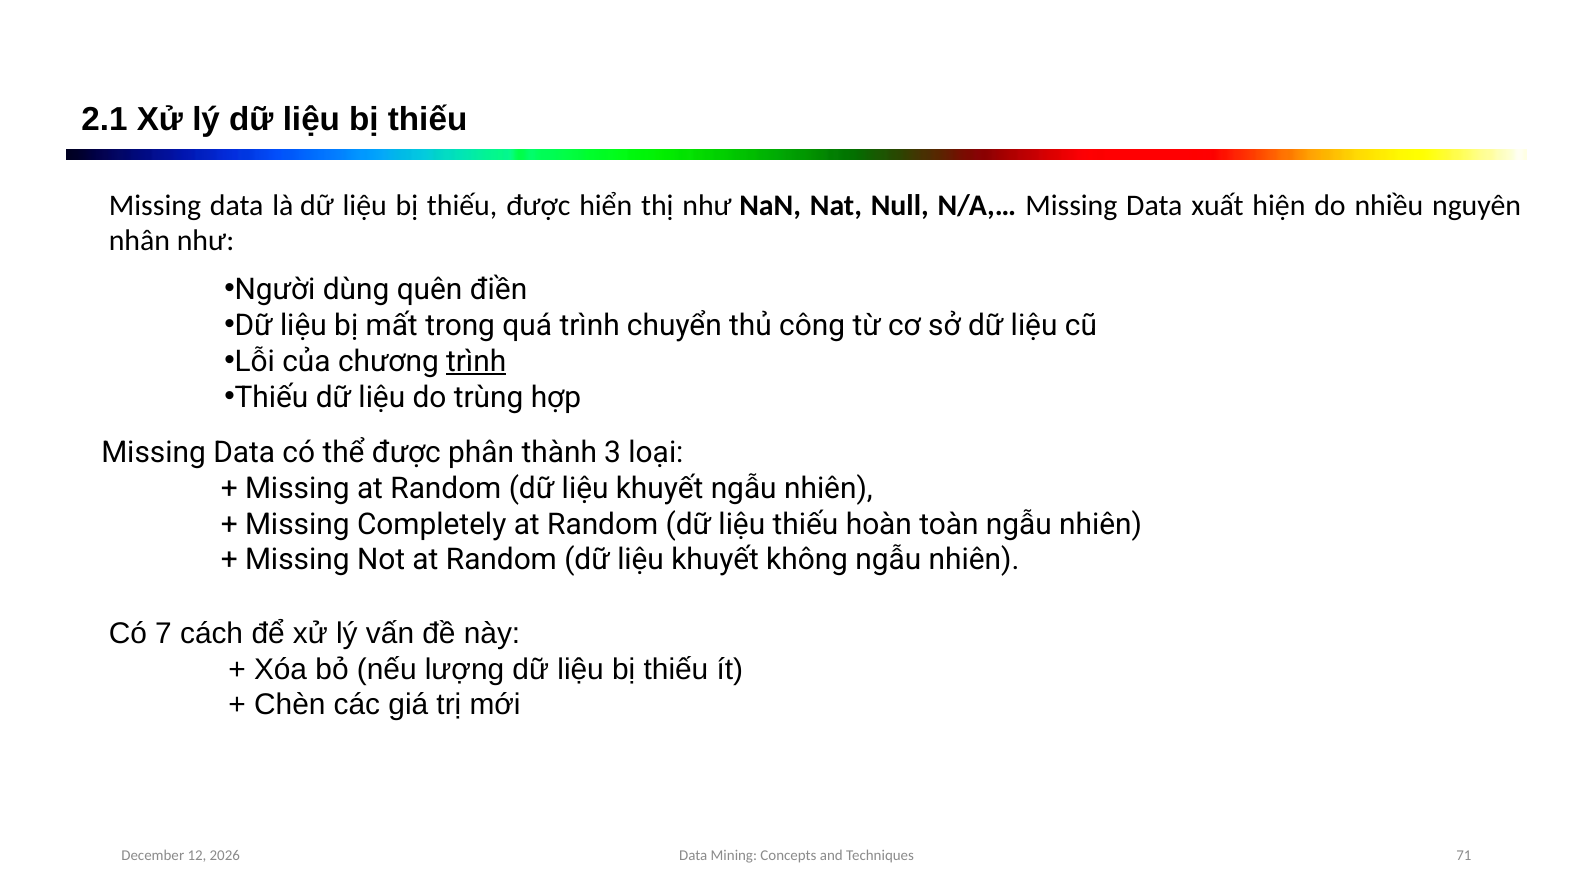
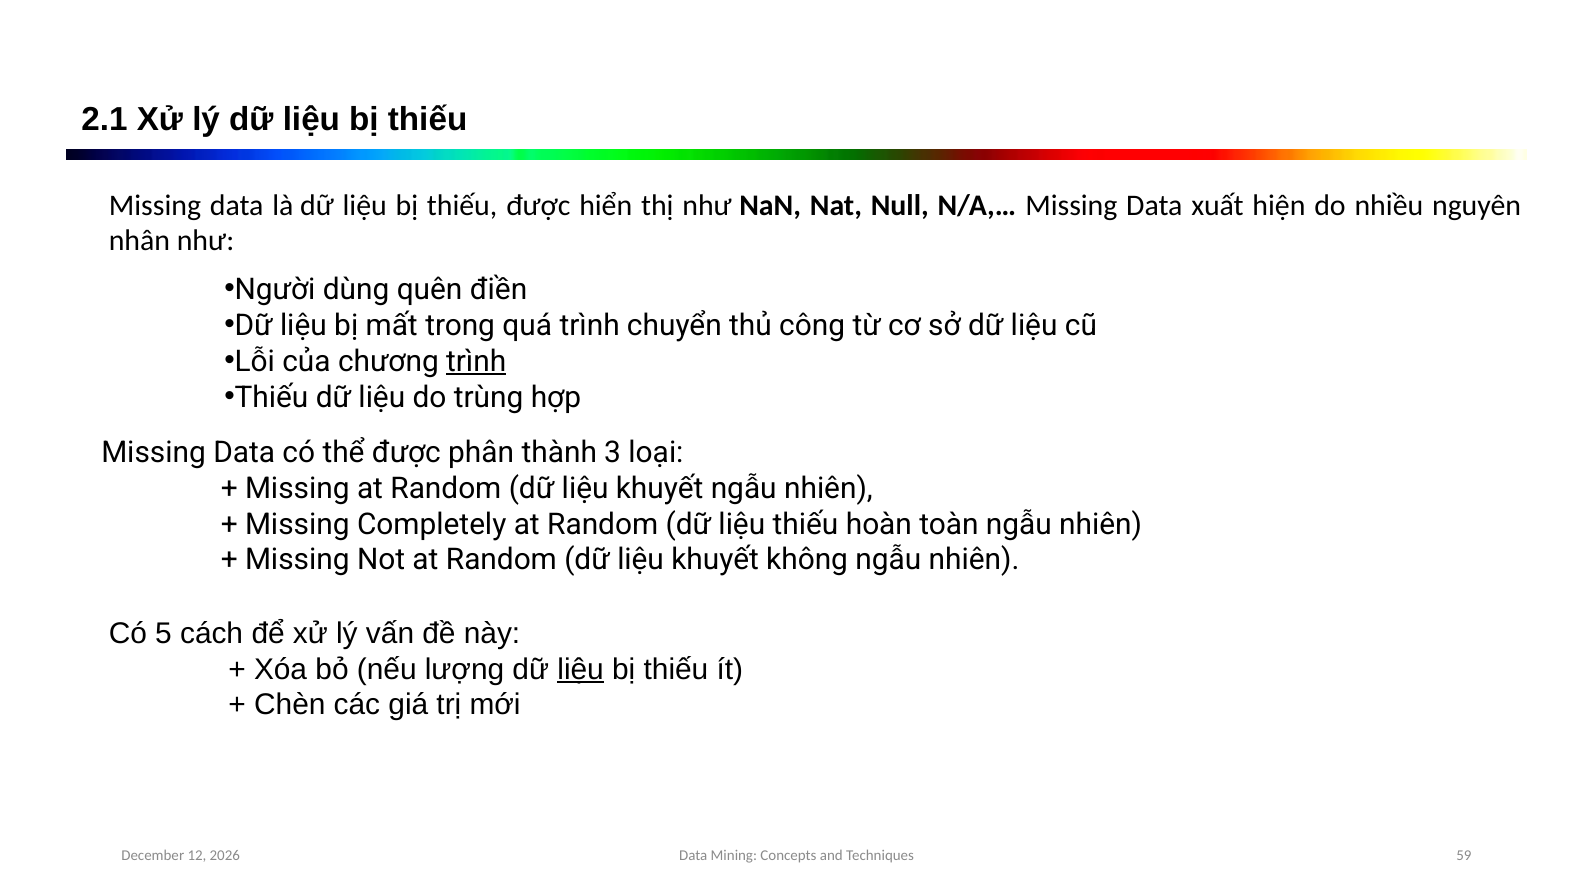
7: 7 -> 5 (164, 633)
liệu underline: none -> present (581, 669)
71: 71 -> 59 (1464, 855)
